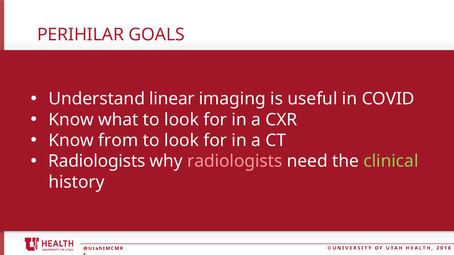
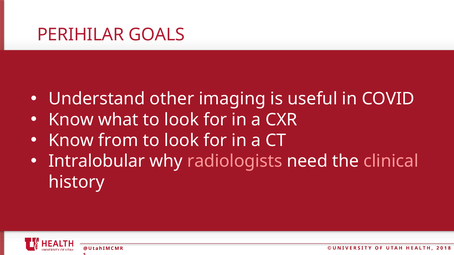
linear: linear -> other (172, 99)
Radiologists: Radiologists -> Intralobular (97, 161)
clinical colour: light green -> pink (391, 161)
